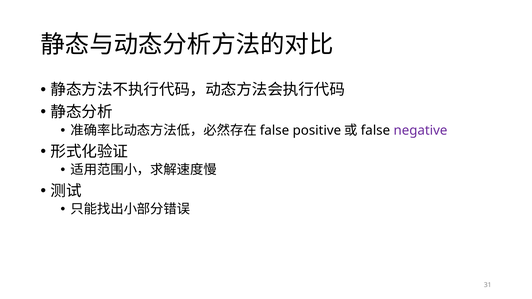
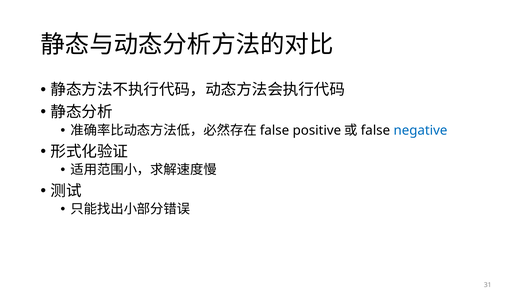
negative colour: purple -> blue (420, 131)
